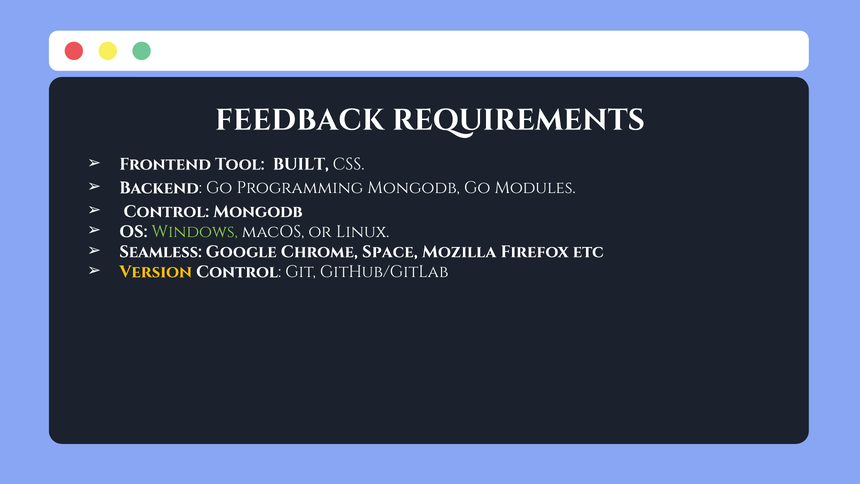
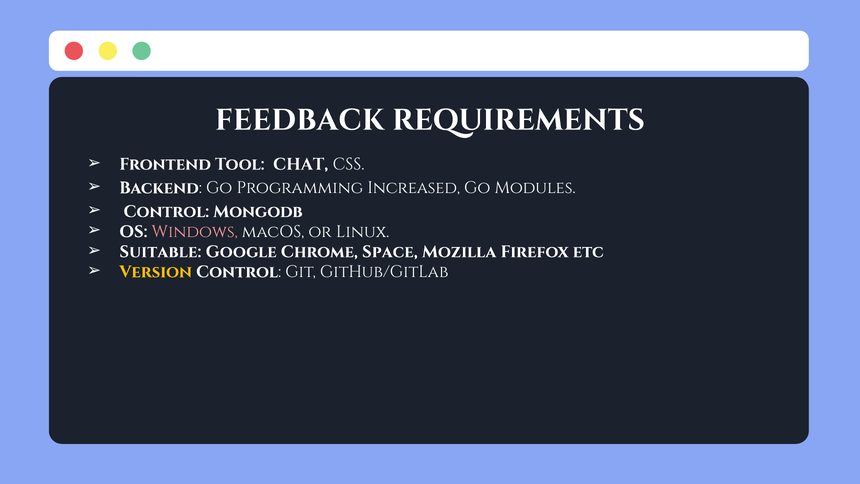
BUILT: BUILT -> CHAT (301, 164)
Programming Mongodb: Mongodb -> Increased (414, 188)
Windows colour: light green -> pink (195, 231)
Seamless: Seamless -> Suitable (160, 252)
